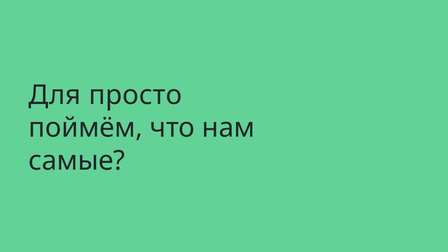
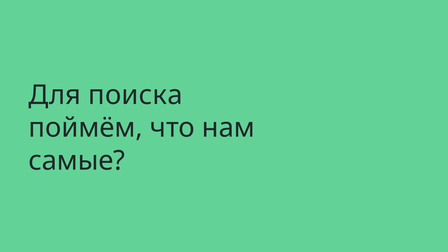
просто: просто -> поиска (135, 95)
